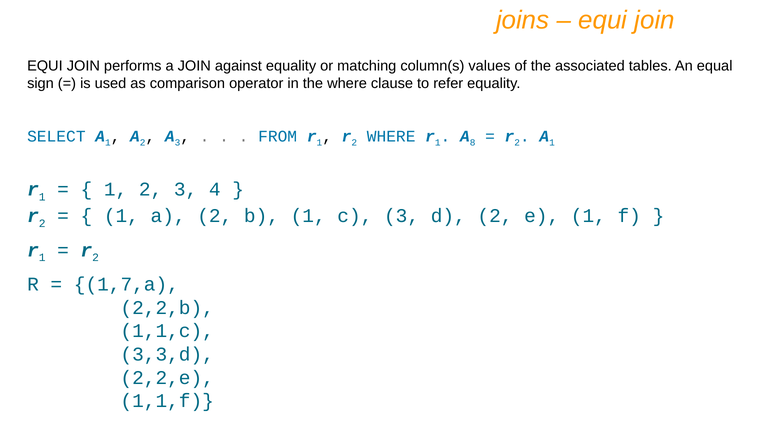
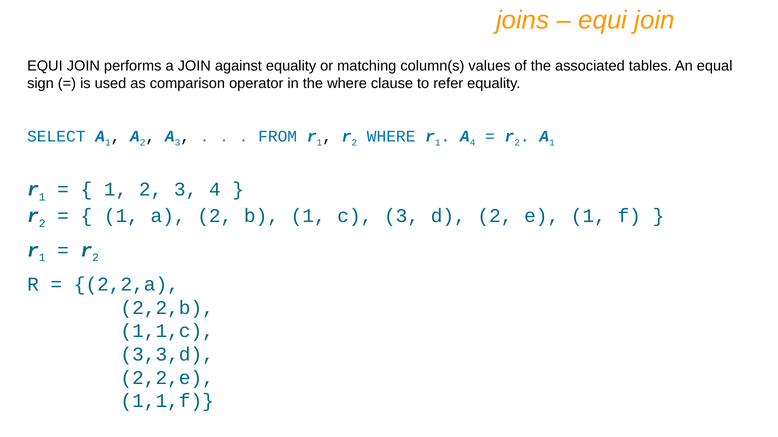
A 8: 8 -> 4 (473, 143)
1,7,a: 1,7,a -> 2,2,a (126, 285)
